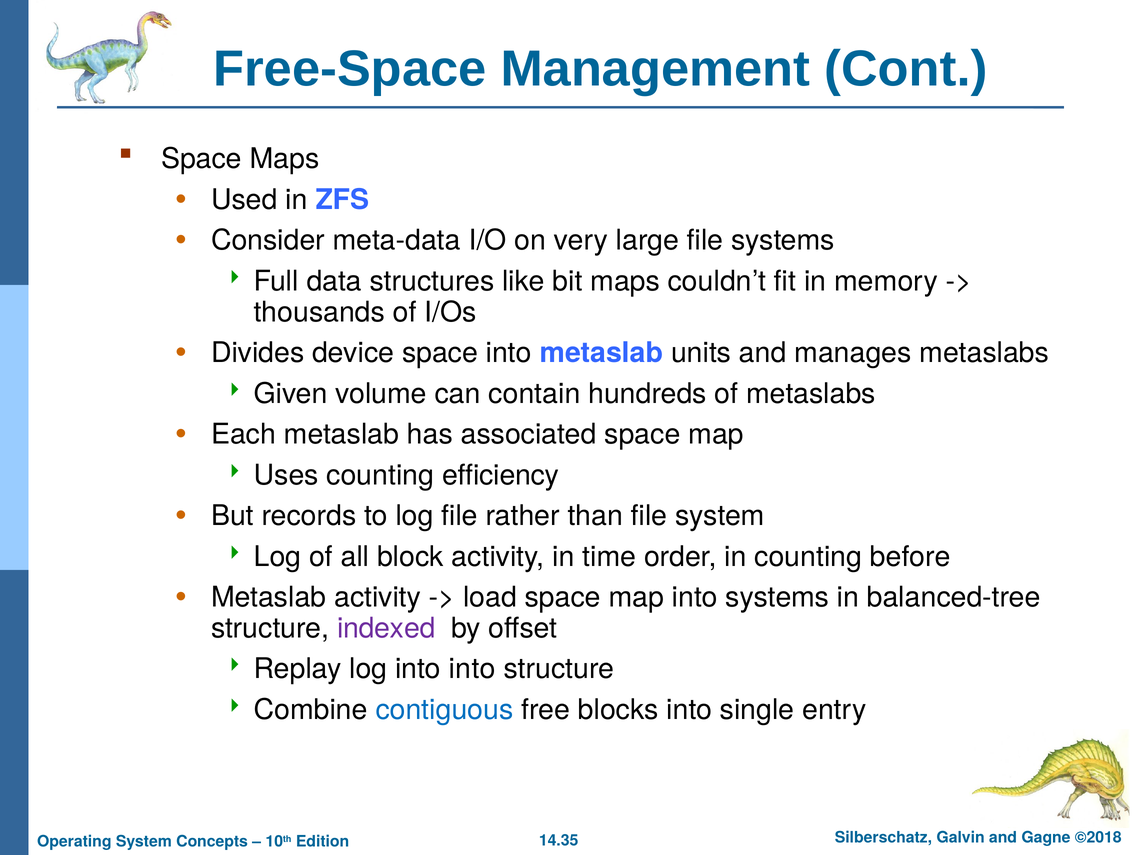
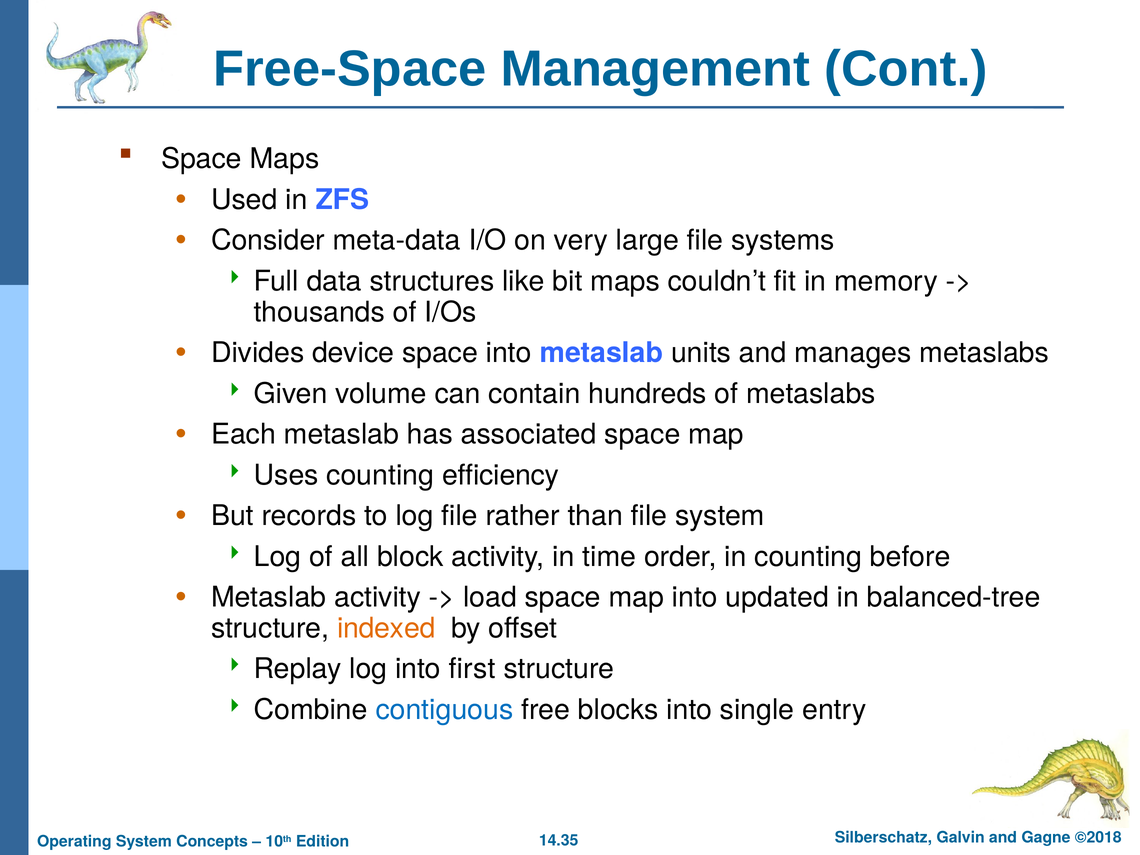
into systems: systems -> updated (777, 597)
indexed colour: purple -> orange (386, 628)
into into: into -> first (472, 669)
